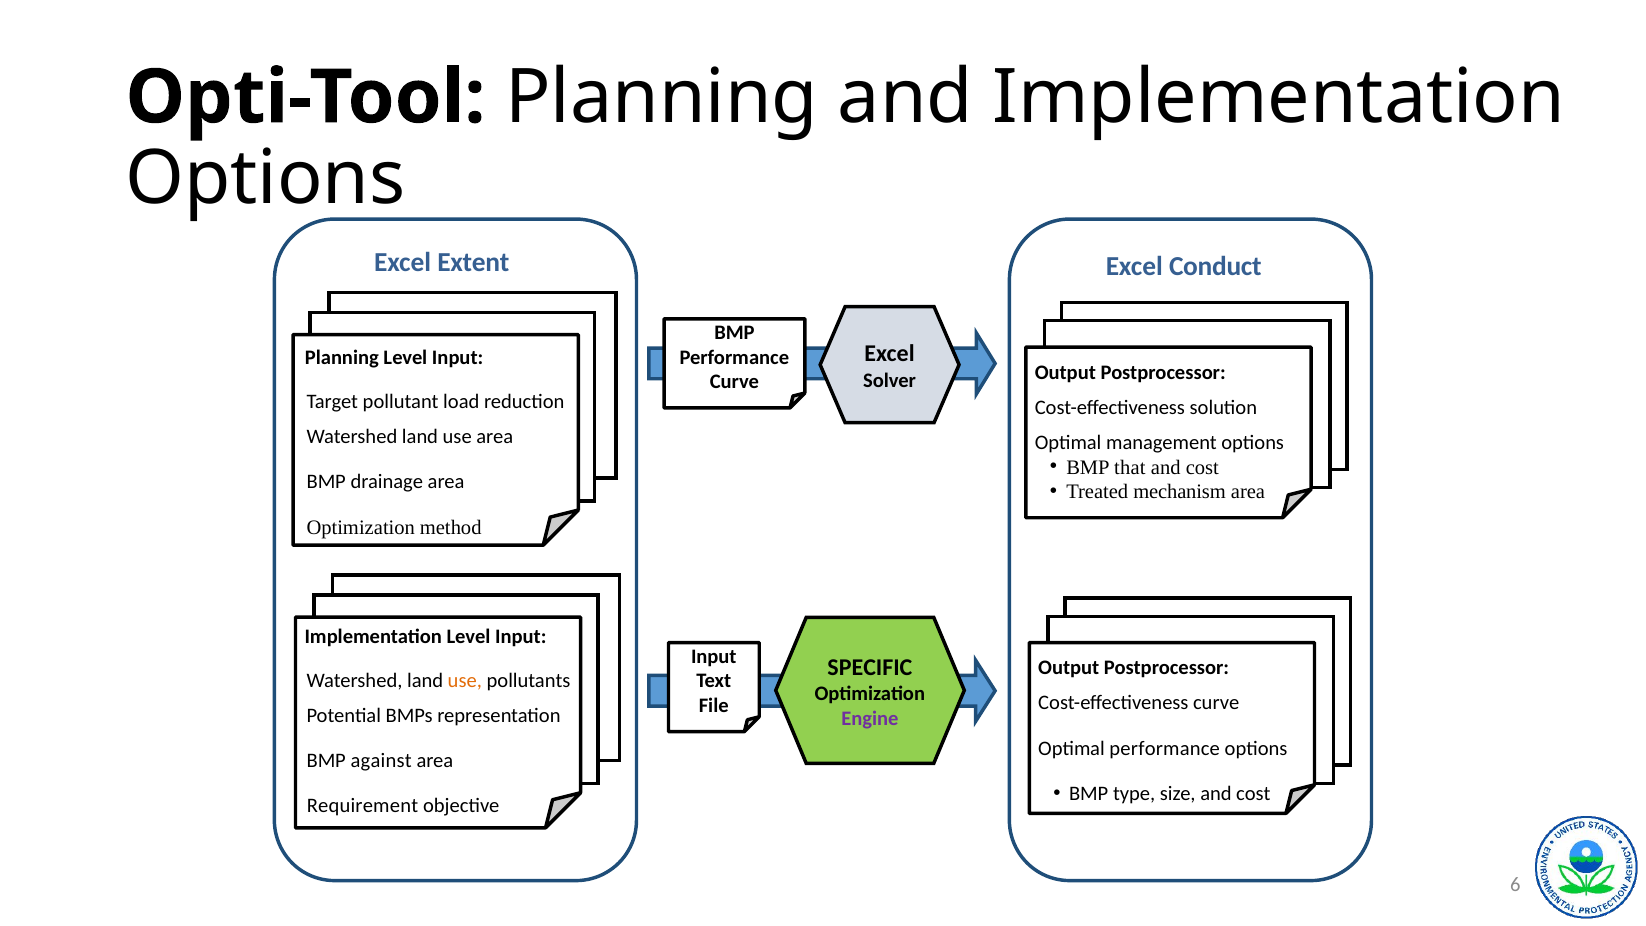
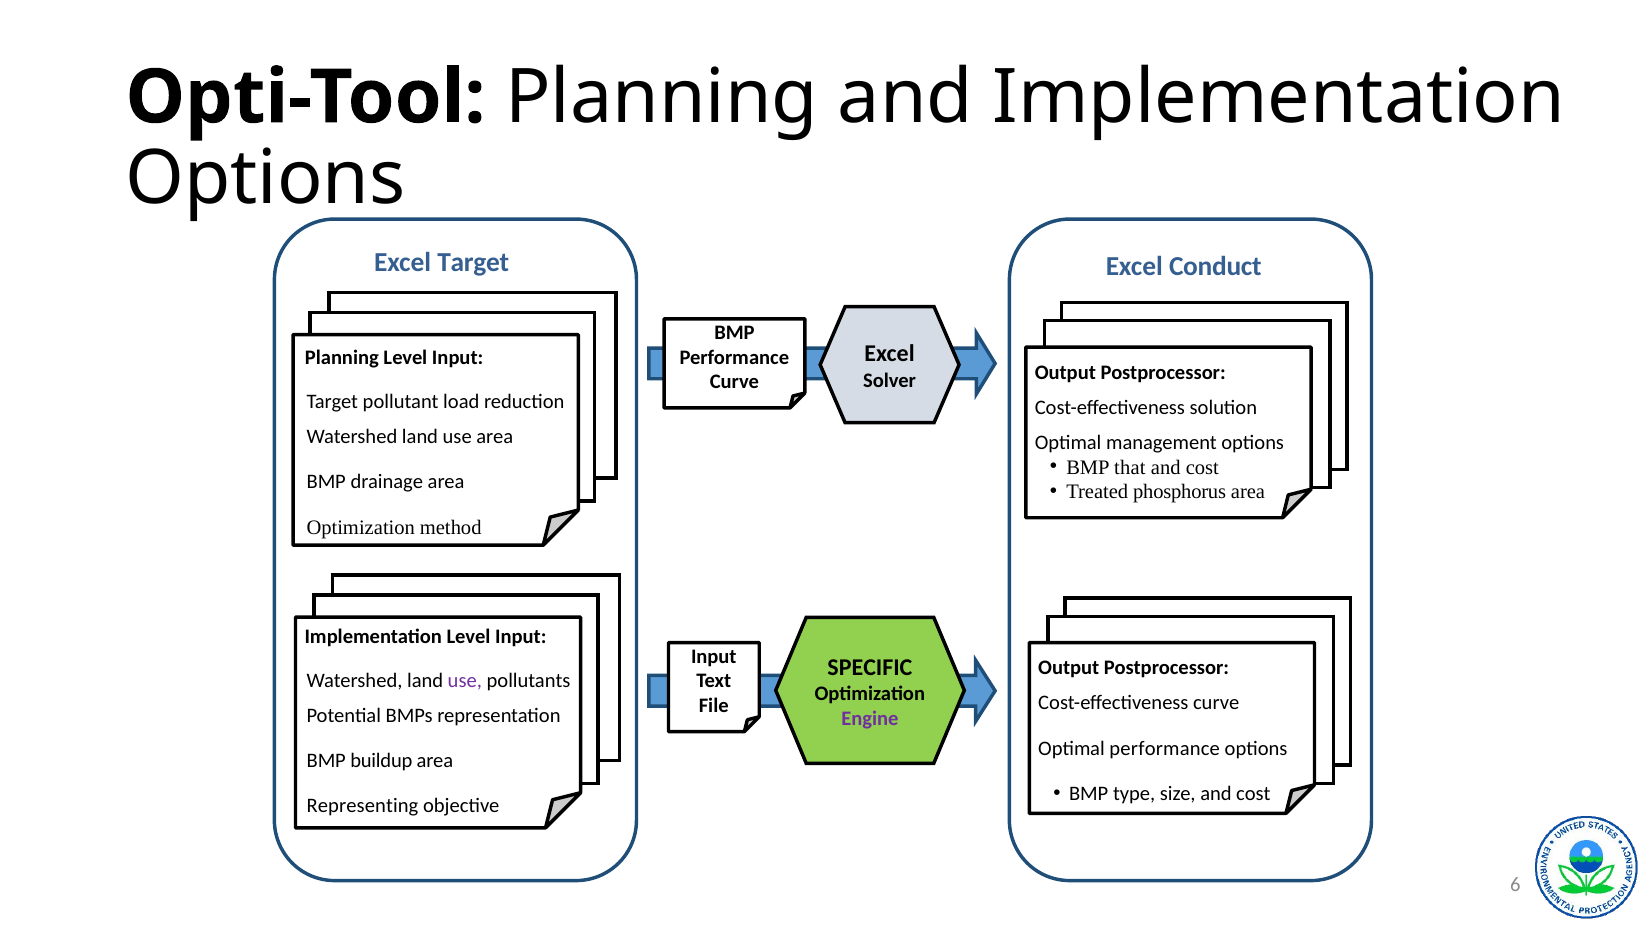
Excel Extent: Extent -> Target (473, 262)
mechanism: mechanism -> phosphorus (1180, 492)
use colour: orange -> purple (465, 680)
against: against -> buildup (381, 761)
Requirement: Requirement -> Representing (363, 806)
